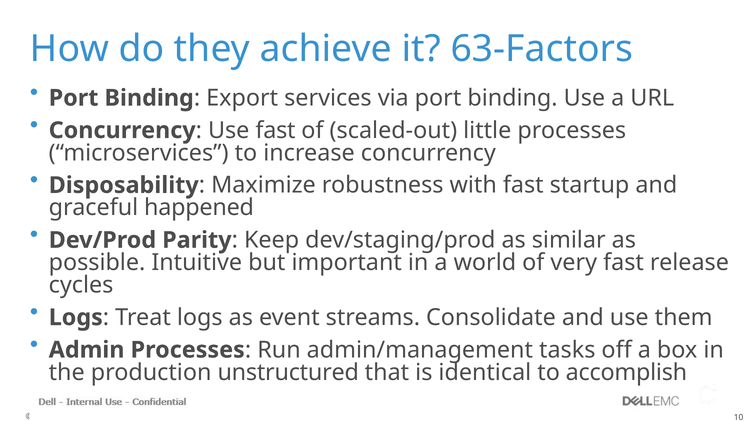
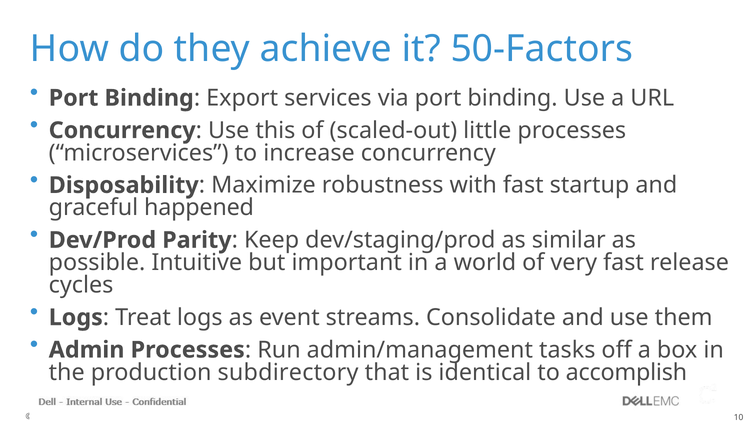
63-Factors: 63-Factors -> 50-Factors (542, 49)
Use fast: fast -> this (275, 130)
unstructured: unstructured -> subdirectory (288, 372)
